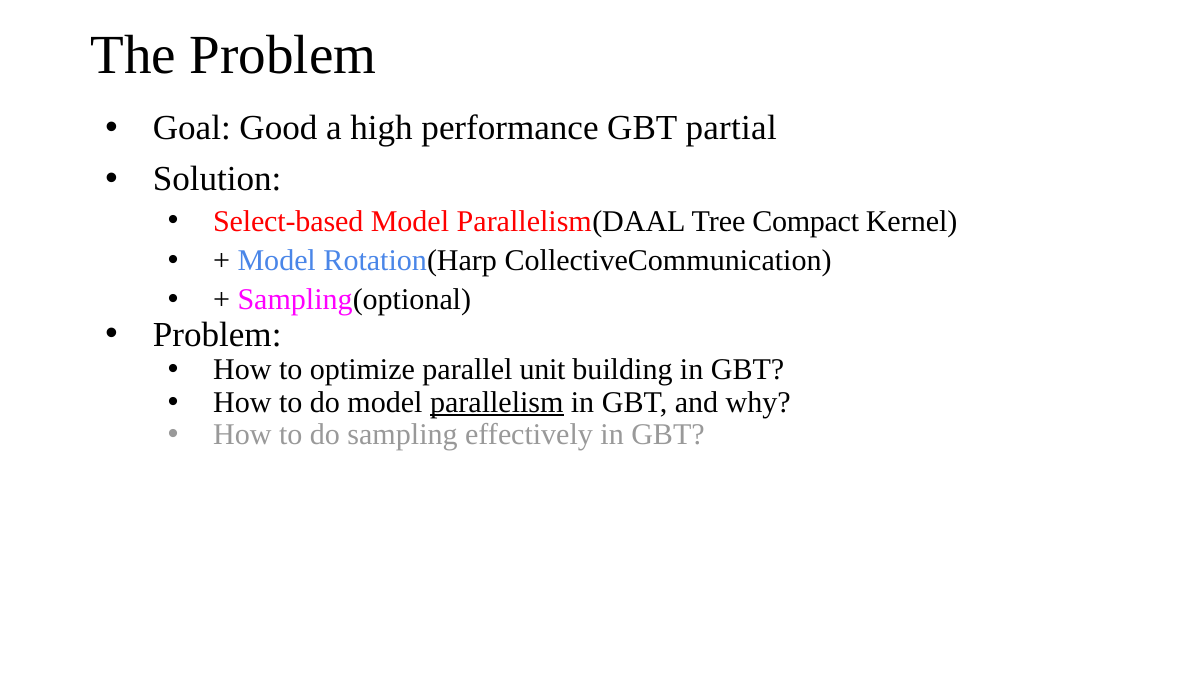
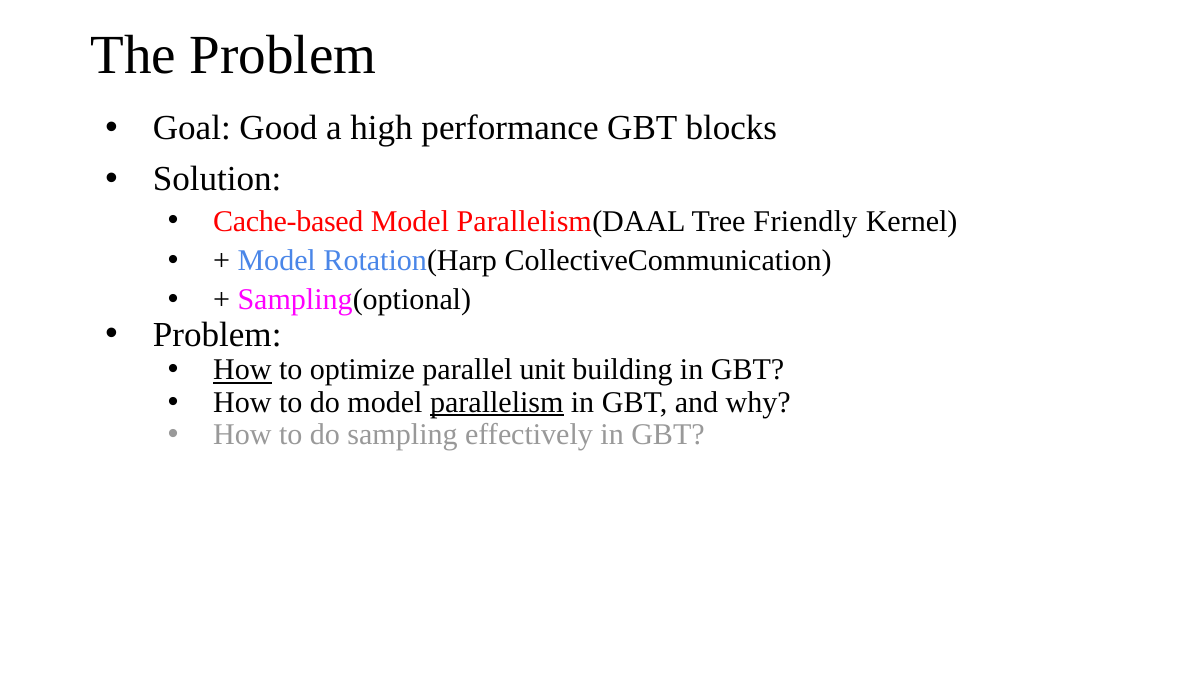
partial: partial -> blocks (731, 128)
Select-based: Select-based -> Cache-based (288, 221)
Compact: Compact -> Friendly (805, 221)
How underline: none -> present (242, 370)
